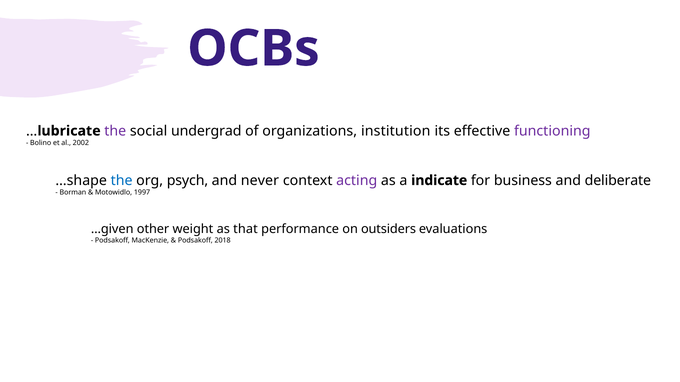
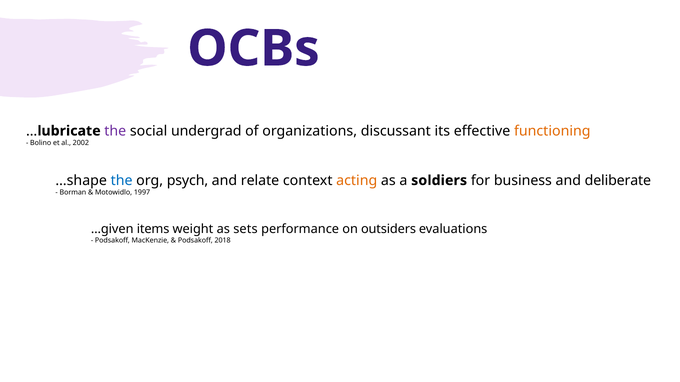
institution: institution -> discussant (396, 131)
functioning colour: purple -> orange (552, 131)
never: never -> relate (260, 181)
acting colour: purple -> orange (357, 181)
indicate: indicate -> soldiers (439, 181)
other: other -> items (153, 229)
that: that -> sets (245, 229)
